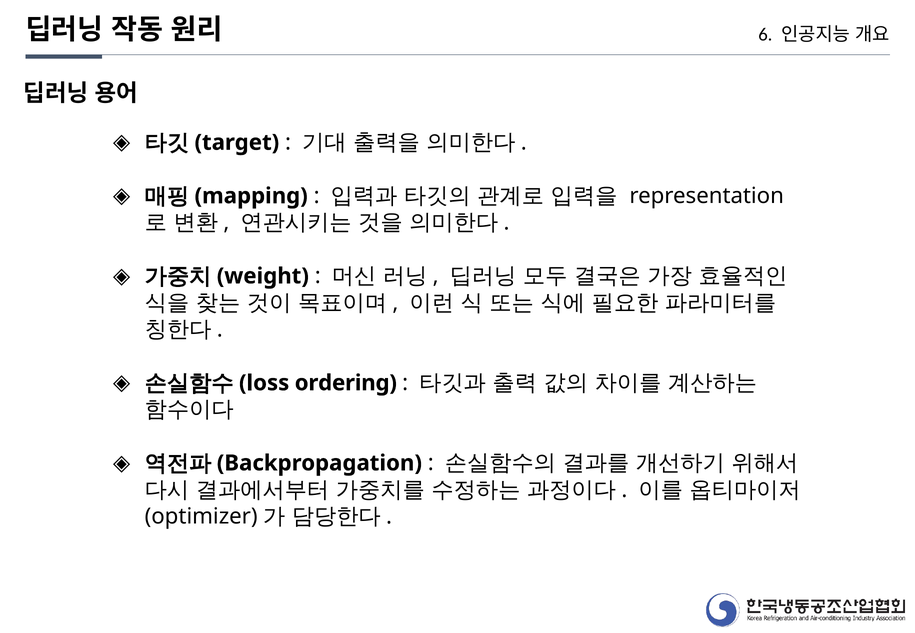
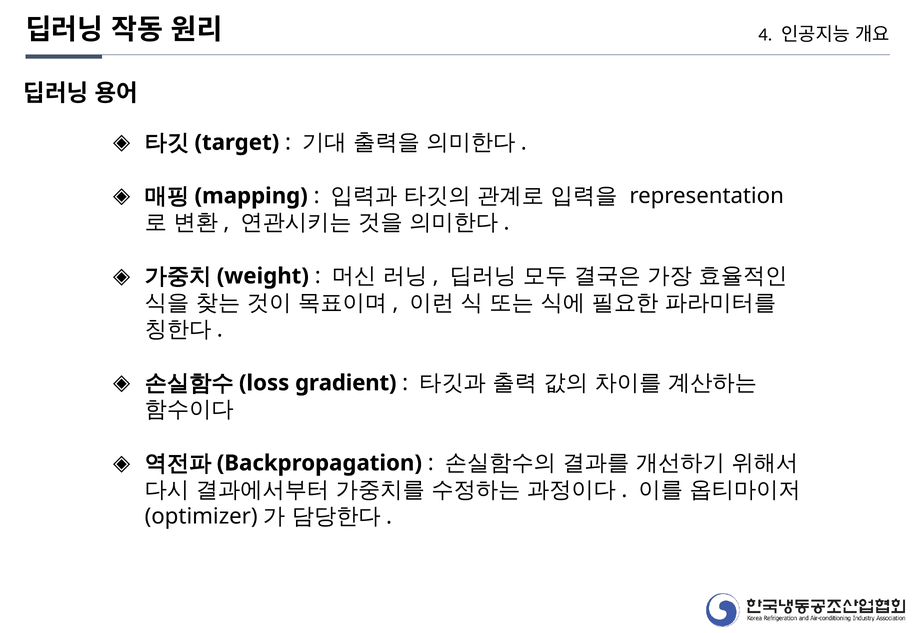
6: 6 -> 4 (765, 35)
ordering: ordering -> gradient (346, 383)
